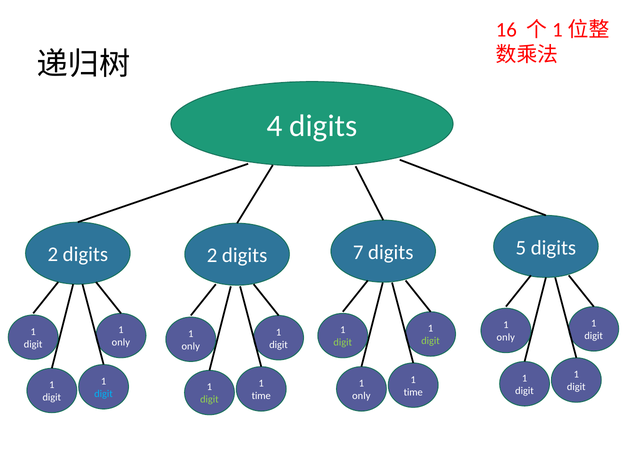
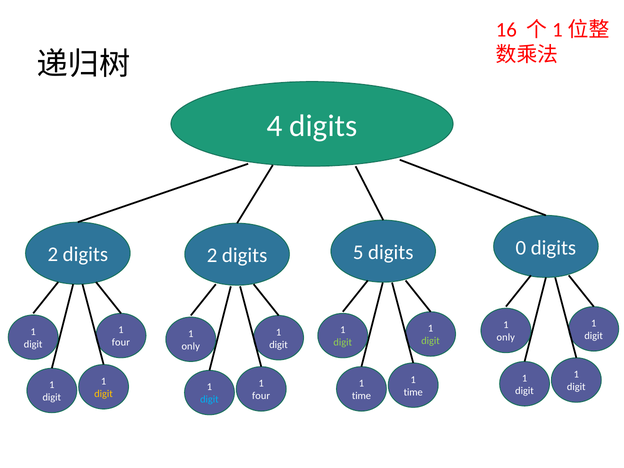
7: 7 -> 5 (358, 253)
5: 5 -> 0 (521, 248)
only: only -> four (121, 343)
digit colour: light blue -> yellow (104, 394)
time: time -> four (261, 396)
only: only -> time (361, 396)
digit colour: light green -> light blue (209, 400)
